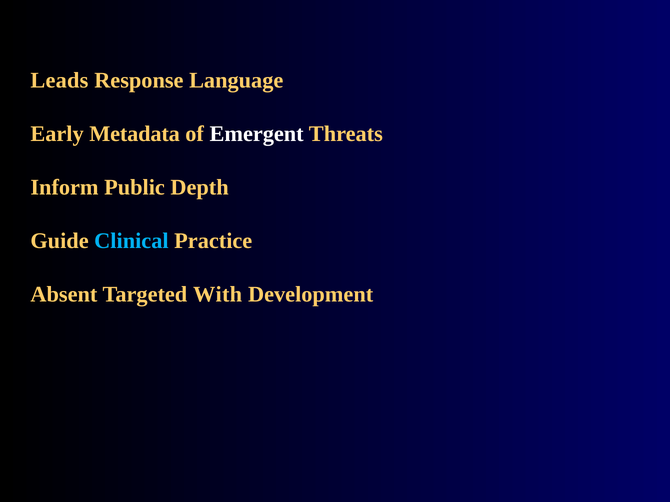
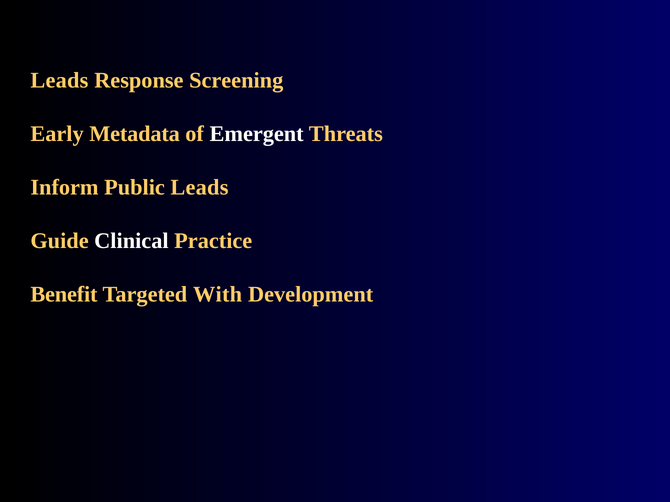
Language: Language -> Screening (236, 80)
Public Depth: Depth -> Leads (199, 188)
Clinical colour: light blue -> white (131, 241)
Absent: Absent -> Benefit (64, 295)
